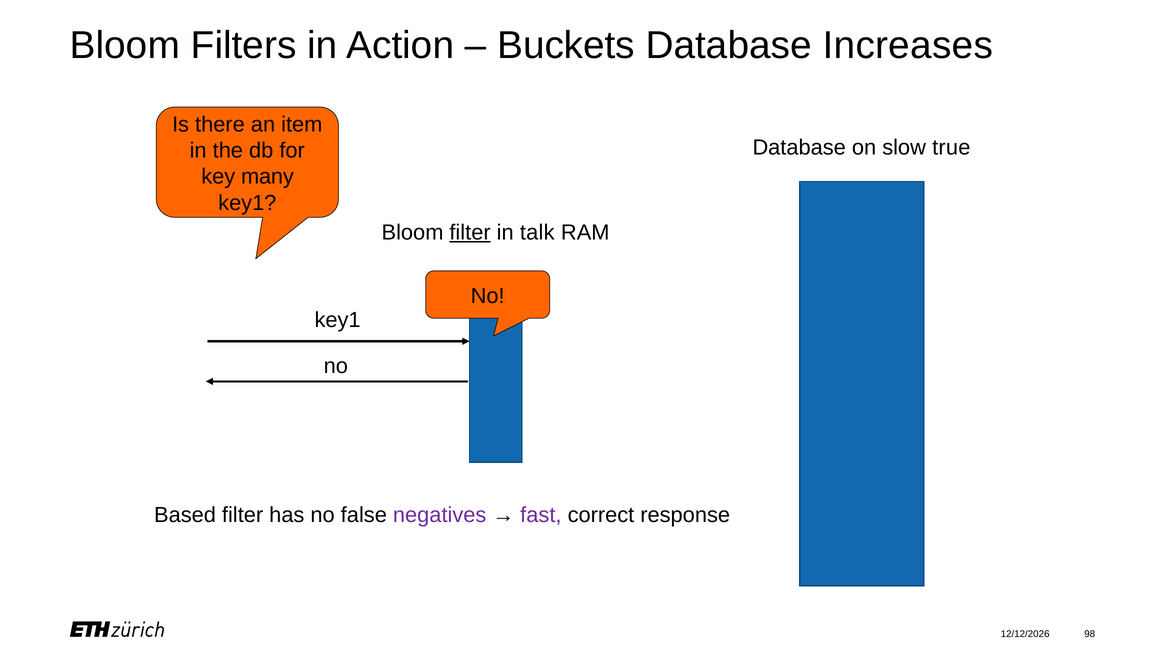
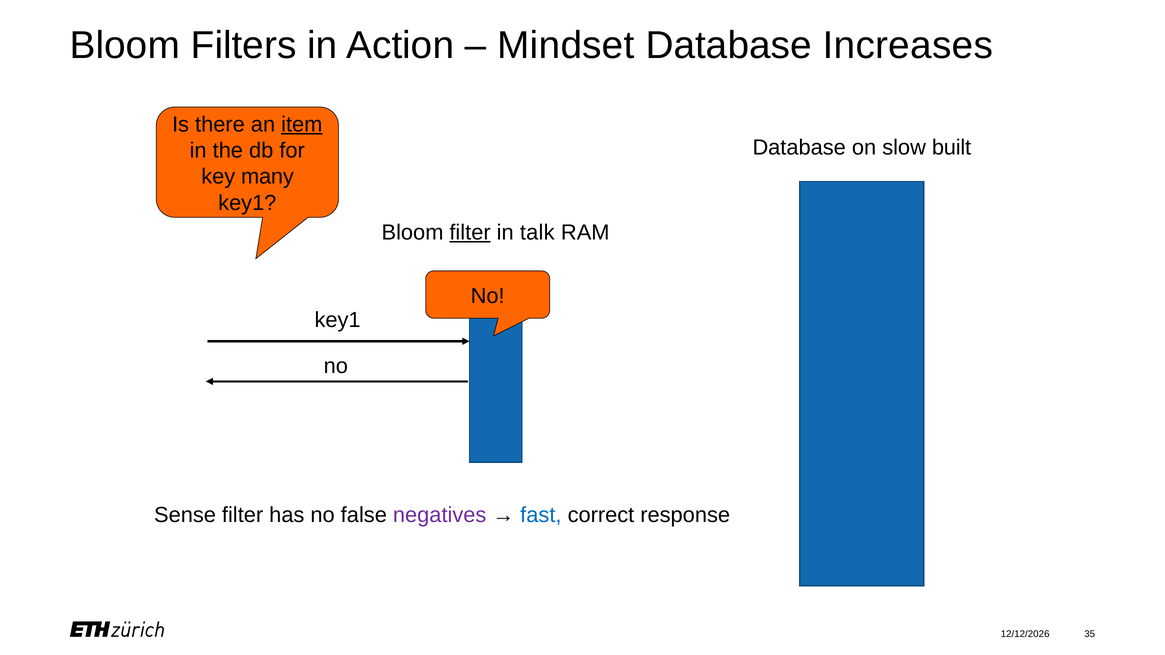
Buckets: Buckets -> Mindset (566, 46)
item underline: none -> present (302, 124)
true: true -> built (952, 148)
Based: Based -> Sense (185, 515)
fast colour: purple -> blue (541, 515)
98: 98 -> 35 (1090, 634)
